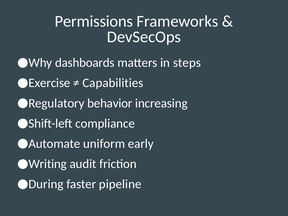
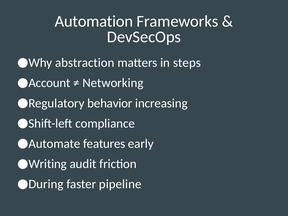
Permissions: Permissions -> Automation (94, 21)
dashboards: dashboards -> abstraction (85, 63)
Exercise: Exercise -> Account (49, 83)
Capabilities: Capabilities -> Networking (113, 83)
uniform: uniform -> features (104, 144)
